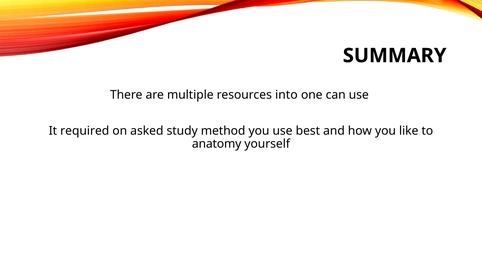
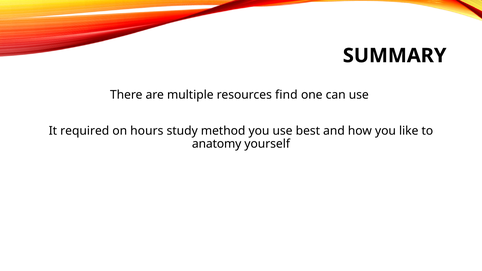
into: into -> find (286, 95)
asked: asked -> hours (147, 131)
